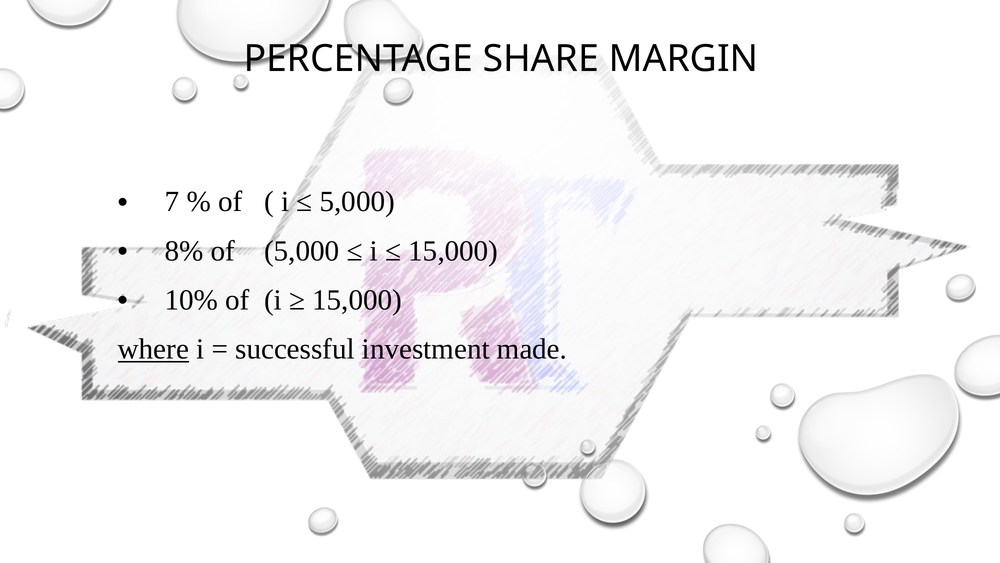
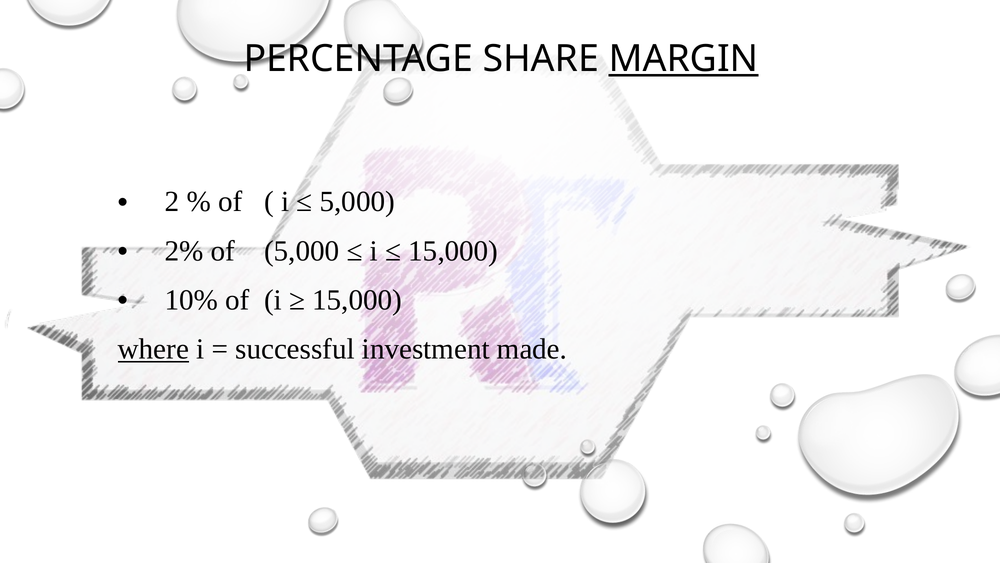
MARGIN underline: none -> present (684, 59)
7: 7 -> 2 (172, 202)
8%: 8% -> 2% (184, 251)
